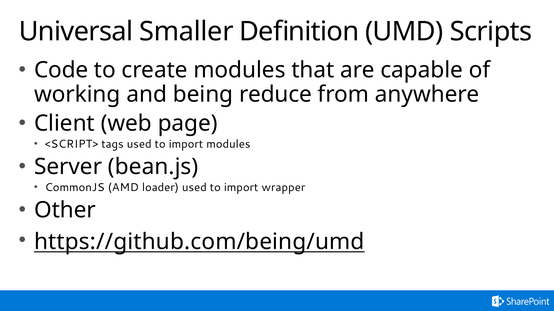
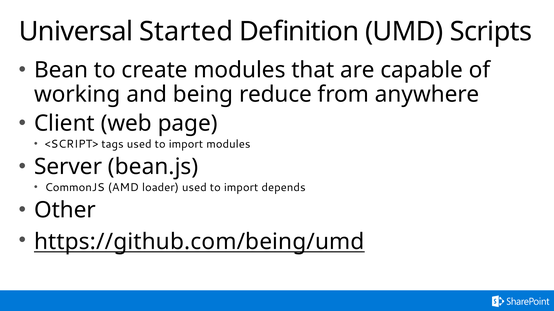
Smaller: Smaller -> Started (186, 32)
Code: Code -> Bean (61, 70)
wrapper: wrapper -> depends (284, 188)
